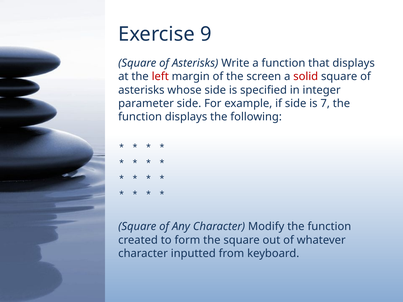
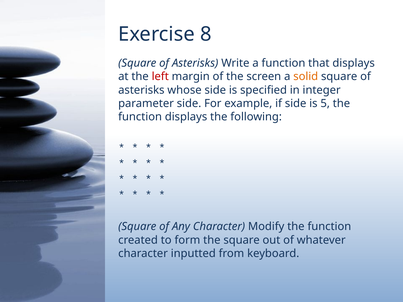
9: 9 -> 8 (206, 34)
solid colour: red -> orange (306, 77)
7: 7 -> 5 (325, 104)
